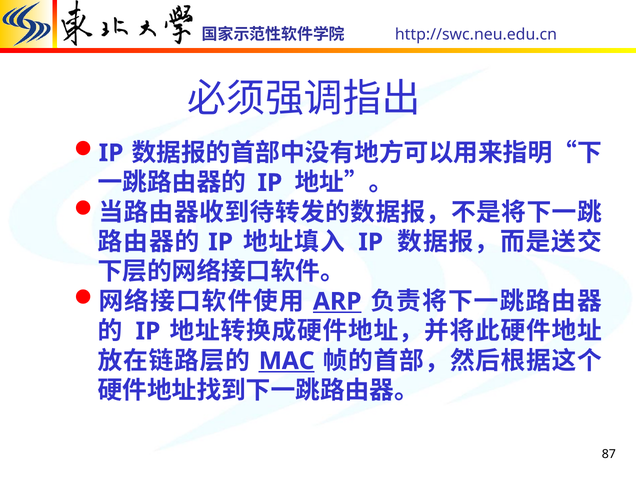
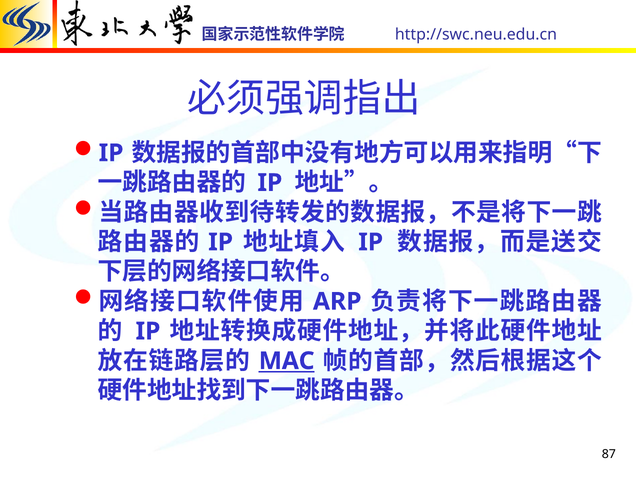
ARP underline: present -> none (337, 302)
